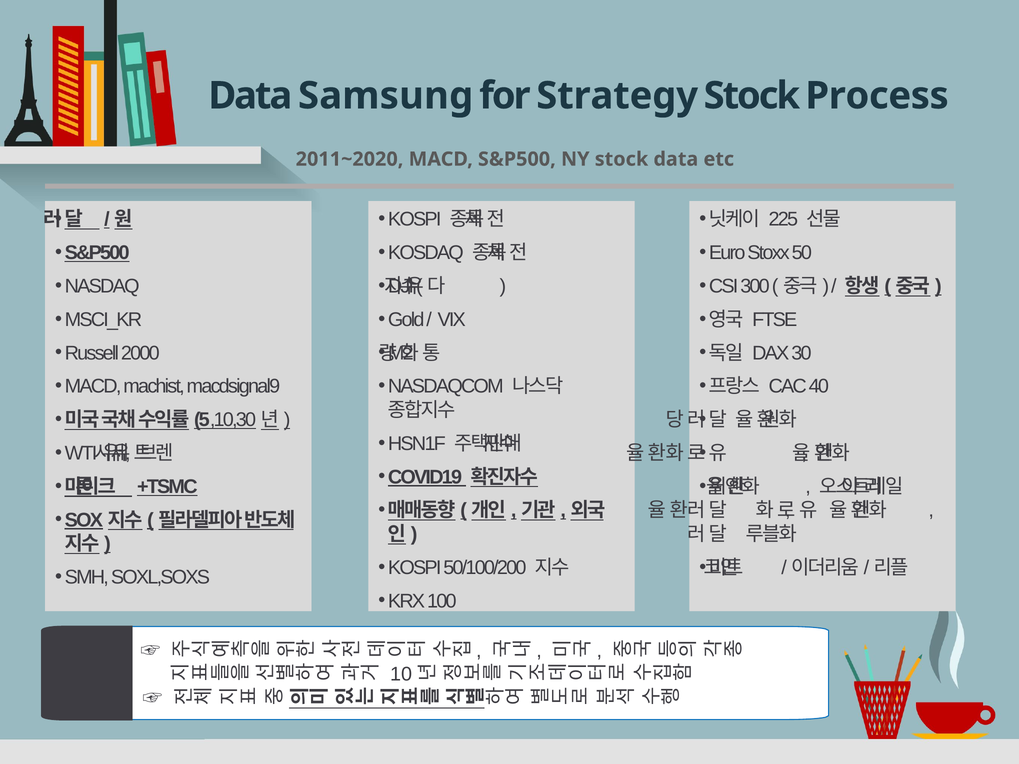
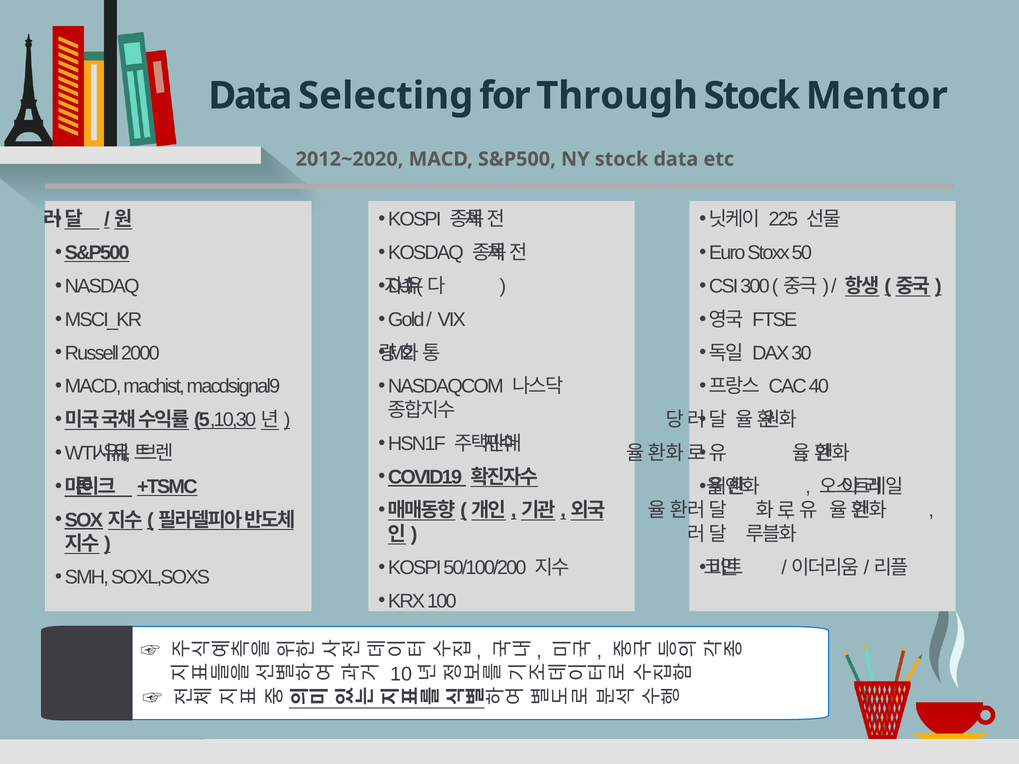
Samsung: Samsung -> Selecting (386, 96)
Strategy: Strategy -> Through (617, 96)
Process: Process -> Mentor (877, 96)
2011~2020: 2011~2020 -> 2012~2020 (350, 159)
